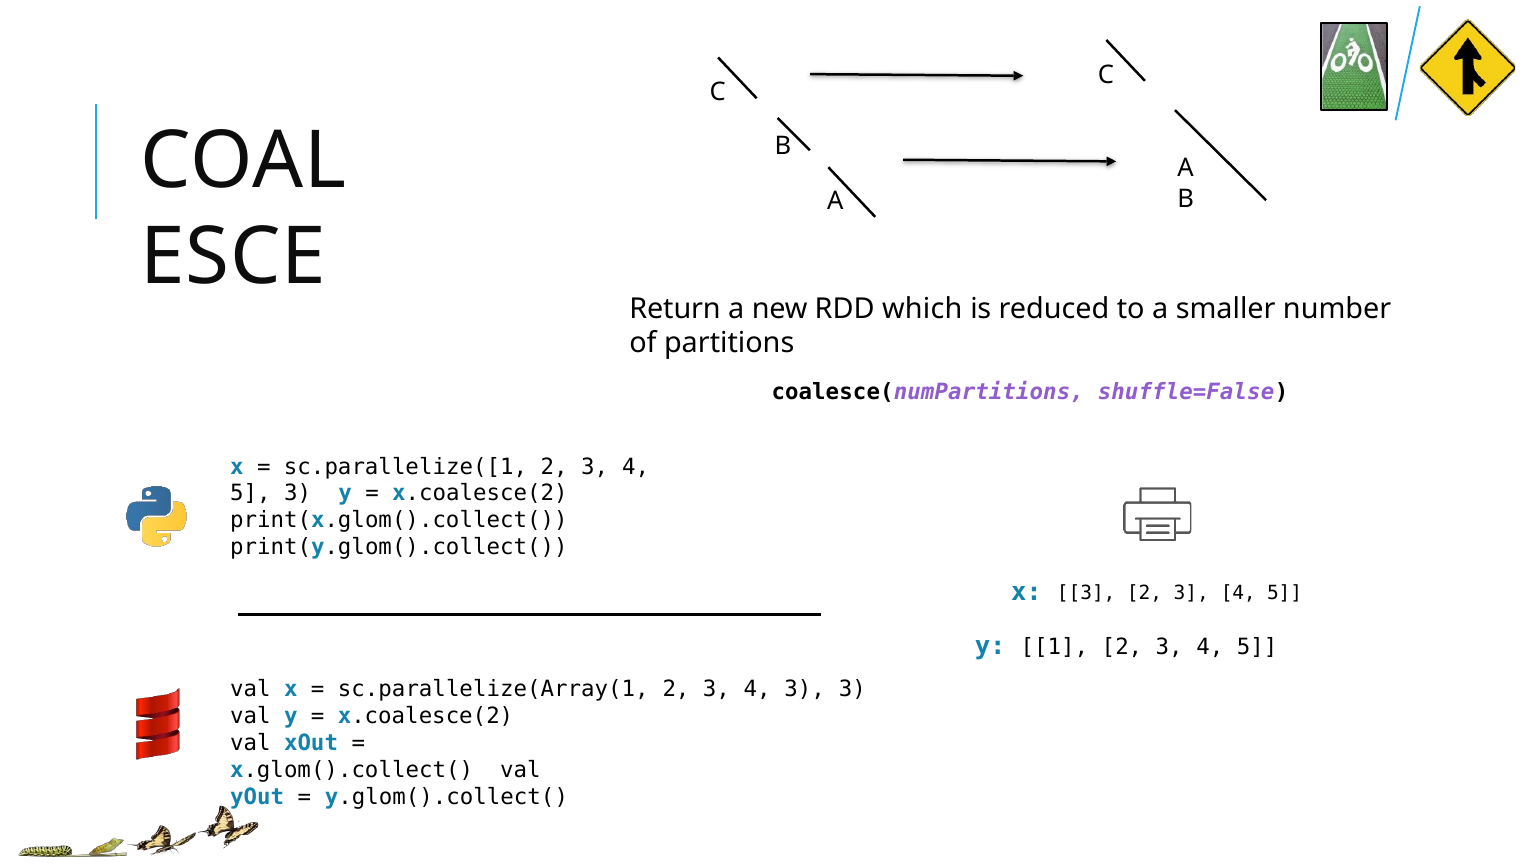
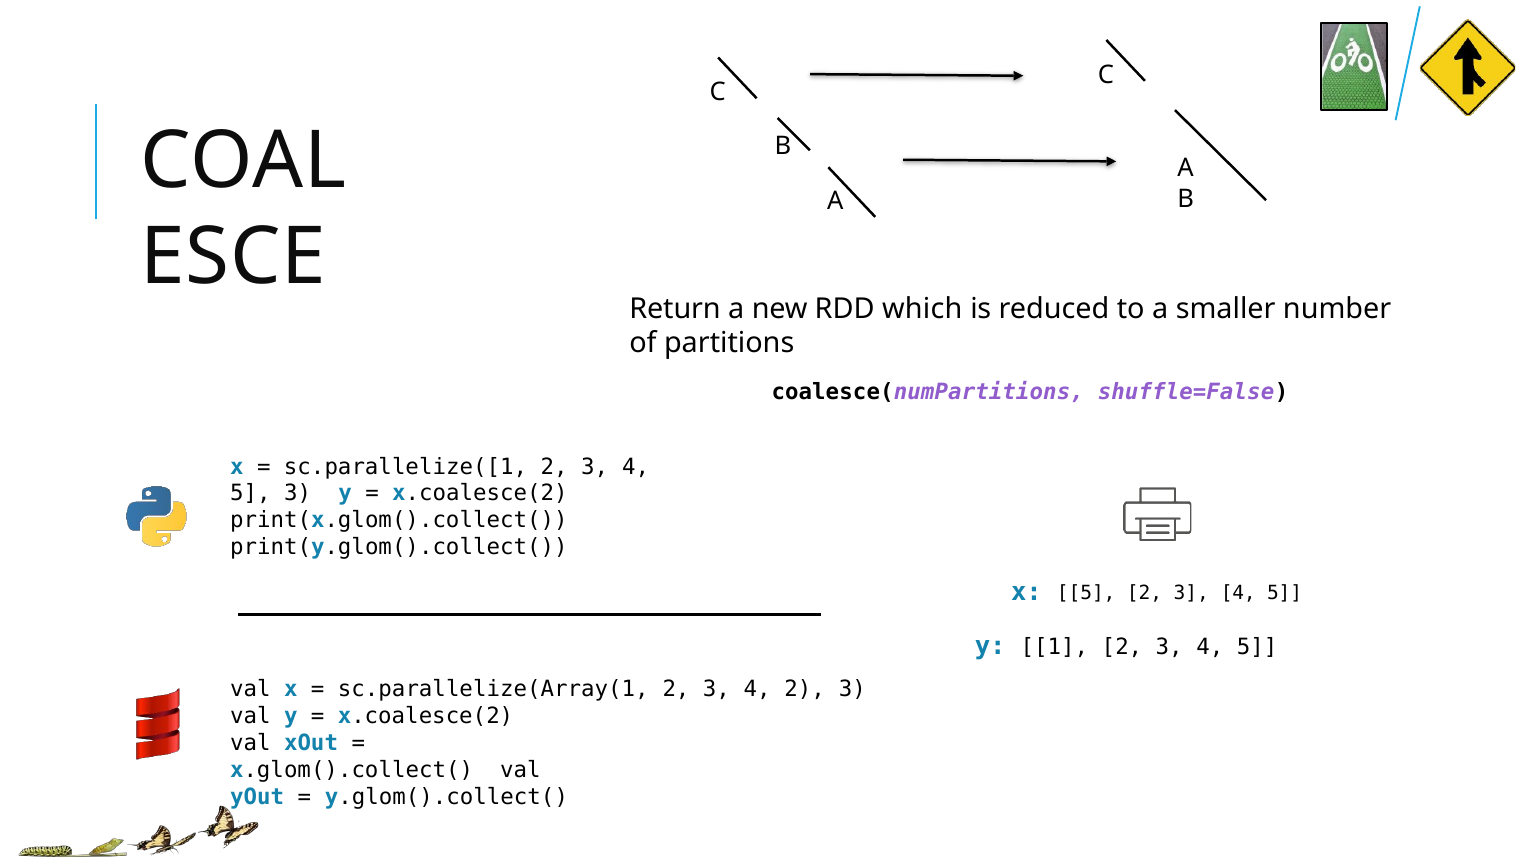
x 3: 3 -> 5 (1086, 593)
4 3: 3 -> 2 (805, 689)
